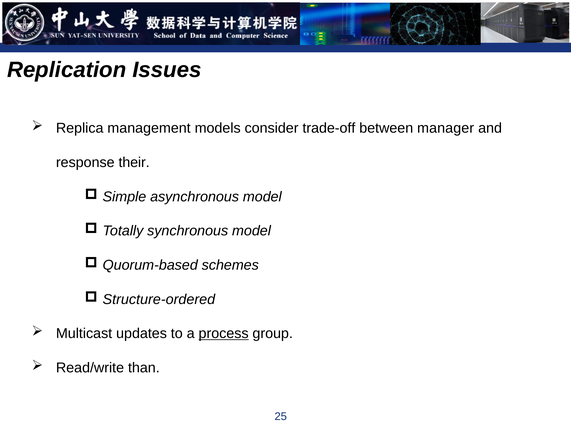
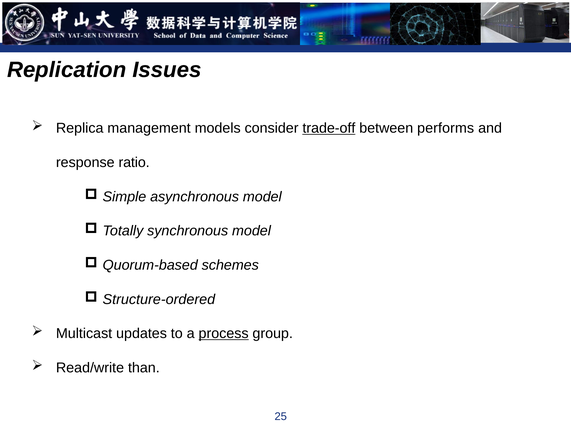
trade-off underline: none -> present (329, 128)
manager: manager -> performs (446, 128)
their: their -> ratio (134, 162)
